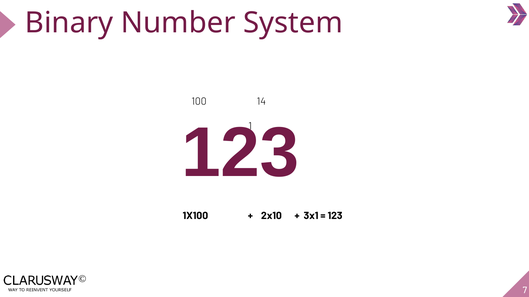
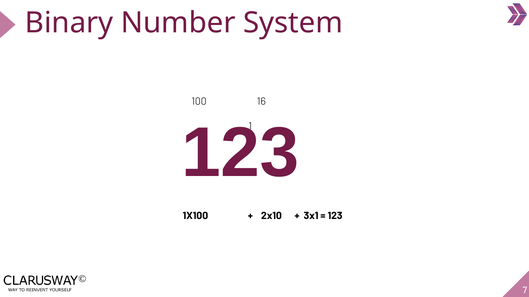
14: 14 -> 16 (261, 102)
